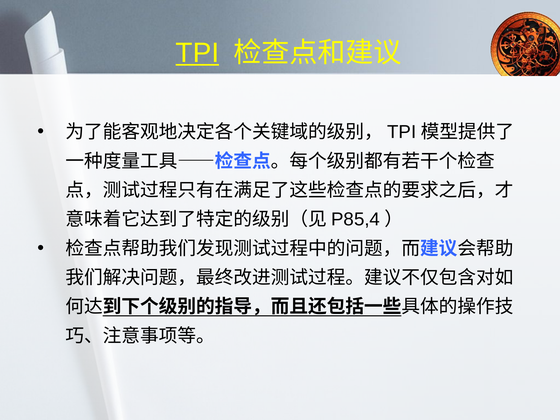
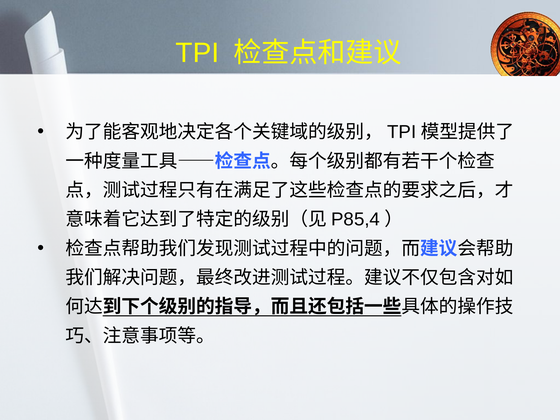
TPI underline: present -> none (197, 53)
